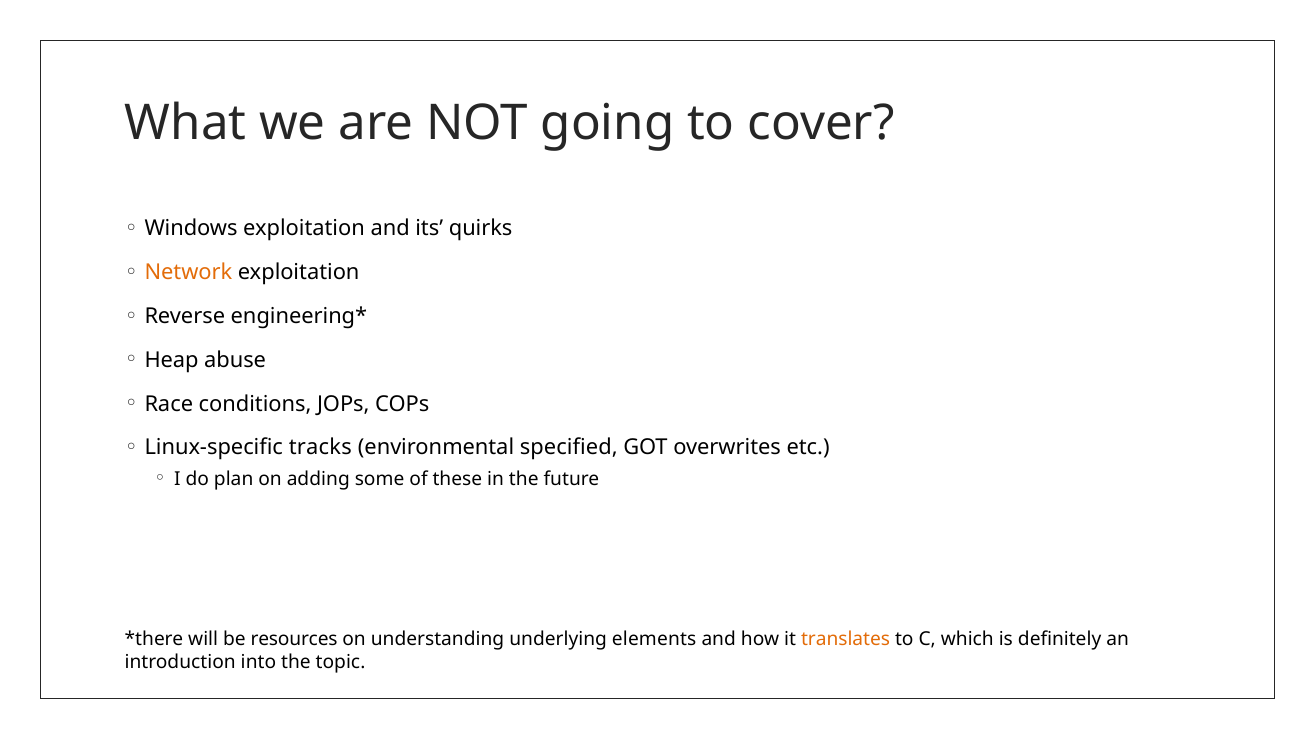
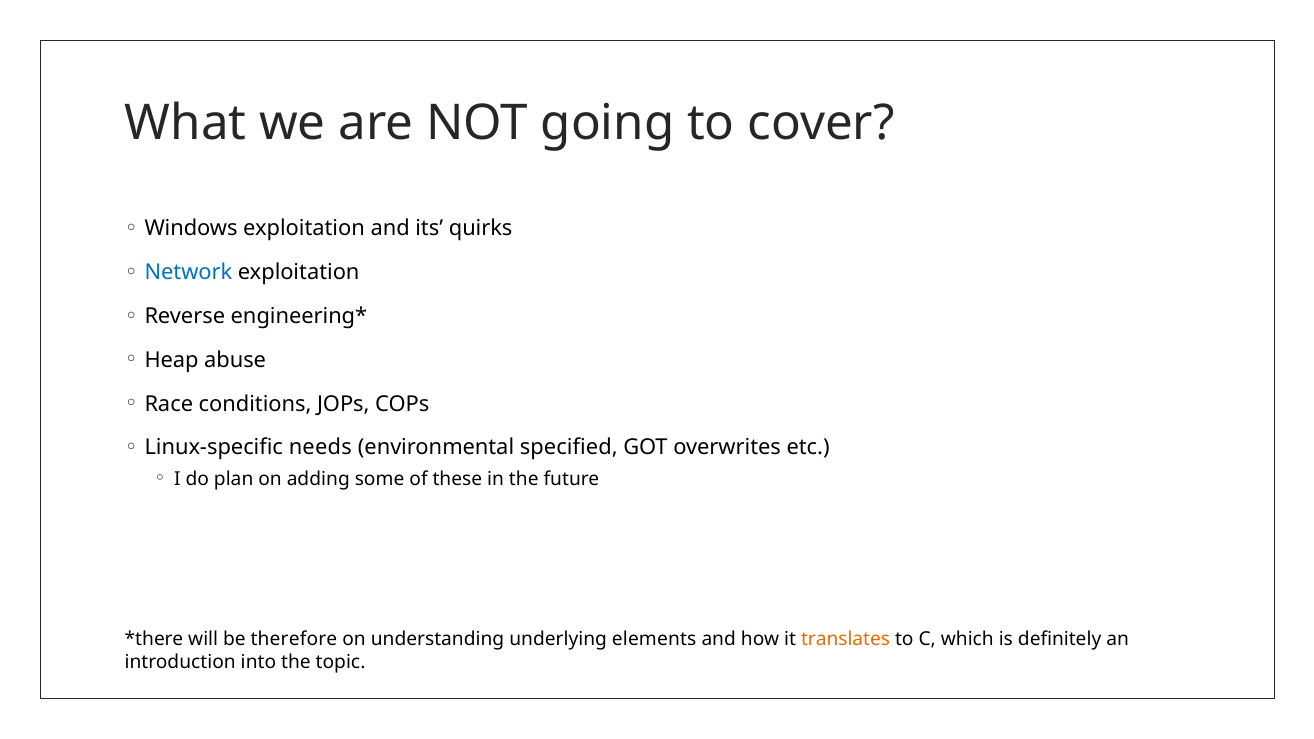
Network colour: orange -> blue (188, 272)
tracks: tracks -> needs (320, 448)
resources: resources -> therefore (294, 640)
